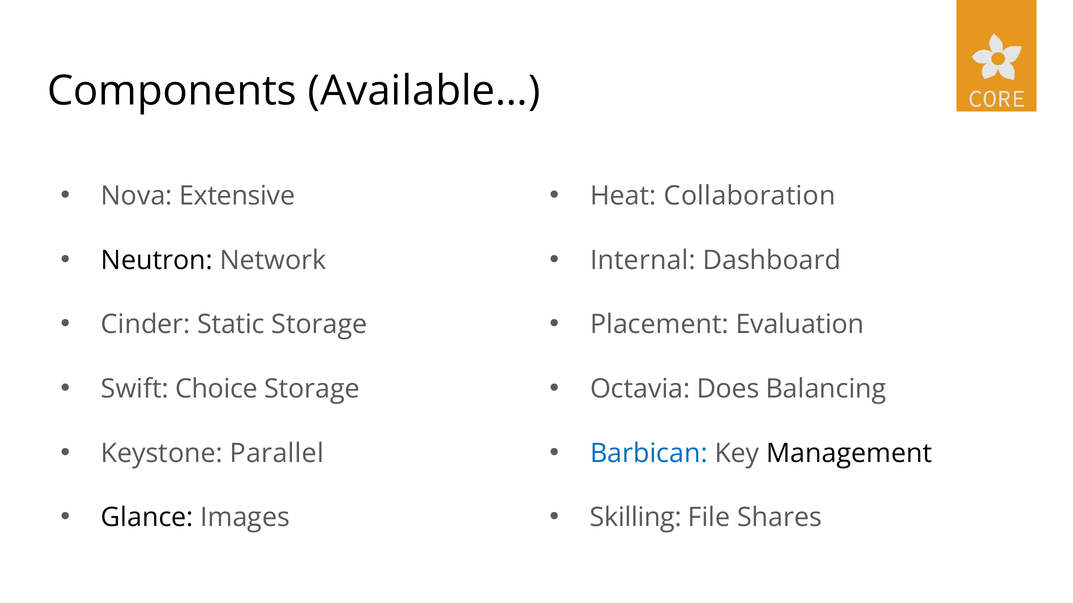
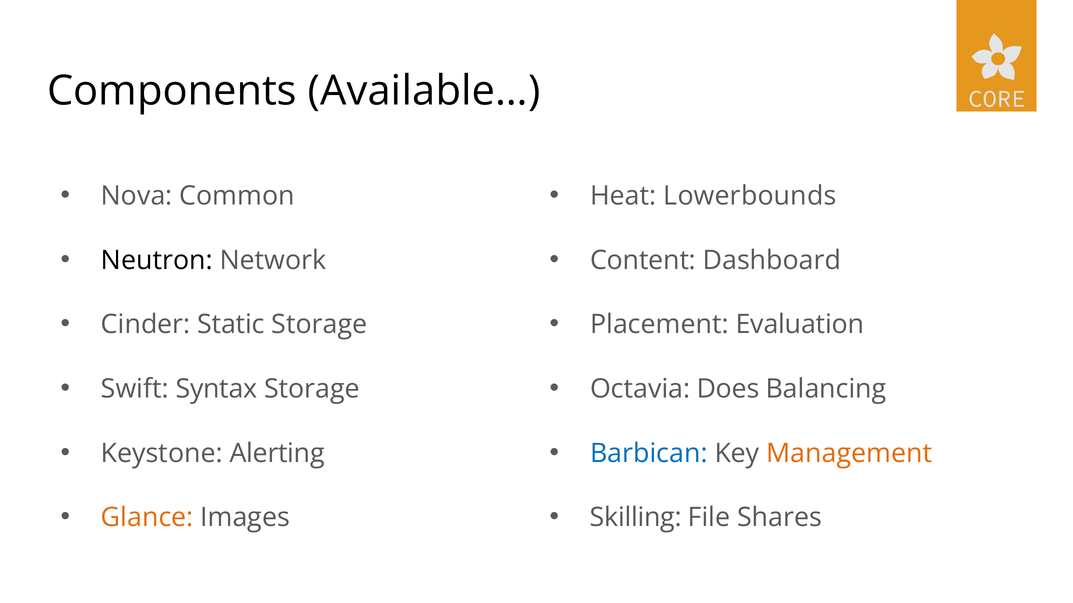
Extensive: Extensive -> Common (237, 196)
Collaboration: Collaboration -> Lowerbounds (750, 196)
Internal: Internal -> Content (643, 260)
Choice: Choice -> Syntax (217, 389)
Parallel: Parallel -> Alerting (277, 454)
Management colour: black -> orange (849, 454)
Glance colour: black -> orange (147, 518)
